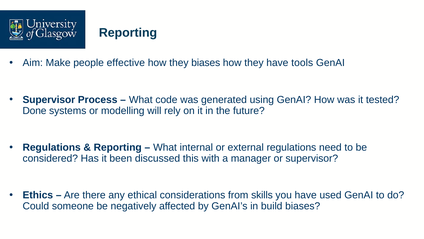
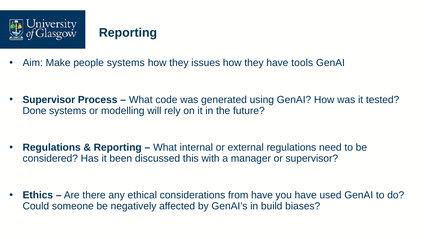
people effective: effective -> systems (126, 63)
they biases: biases -> issues (206, 63)
from skills: skills -> have (262, 195)
